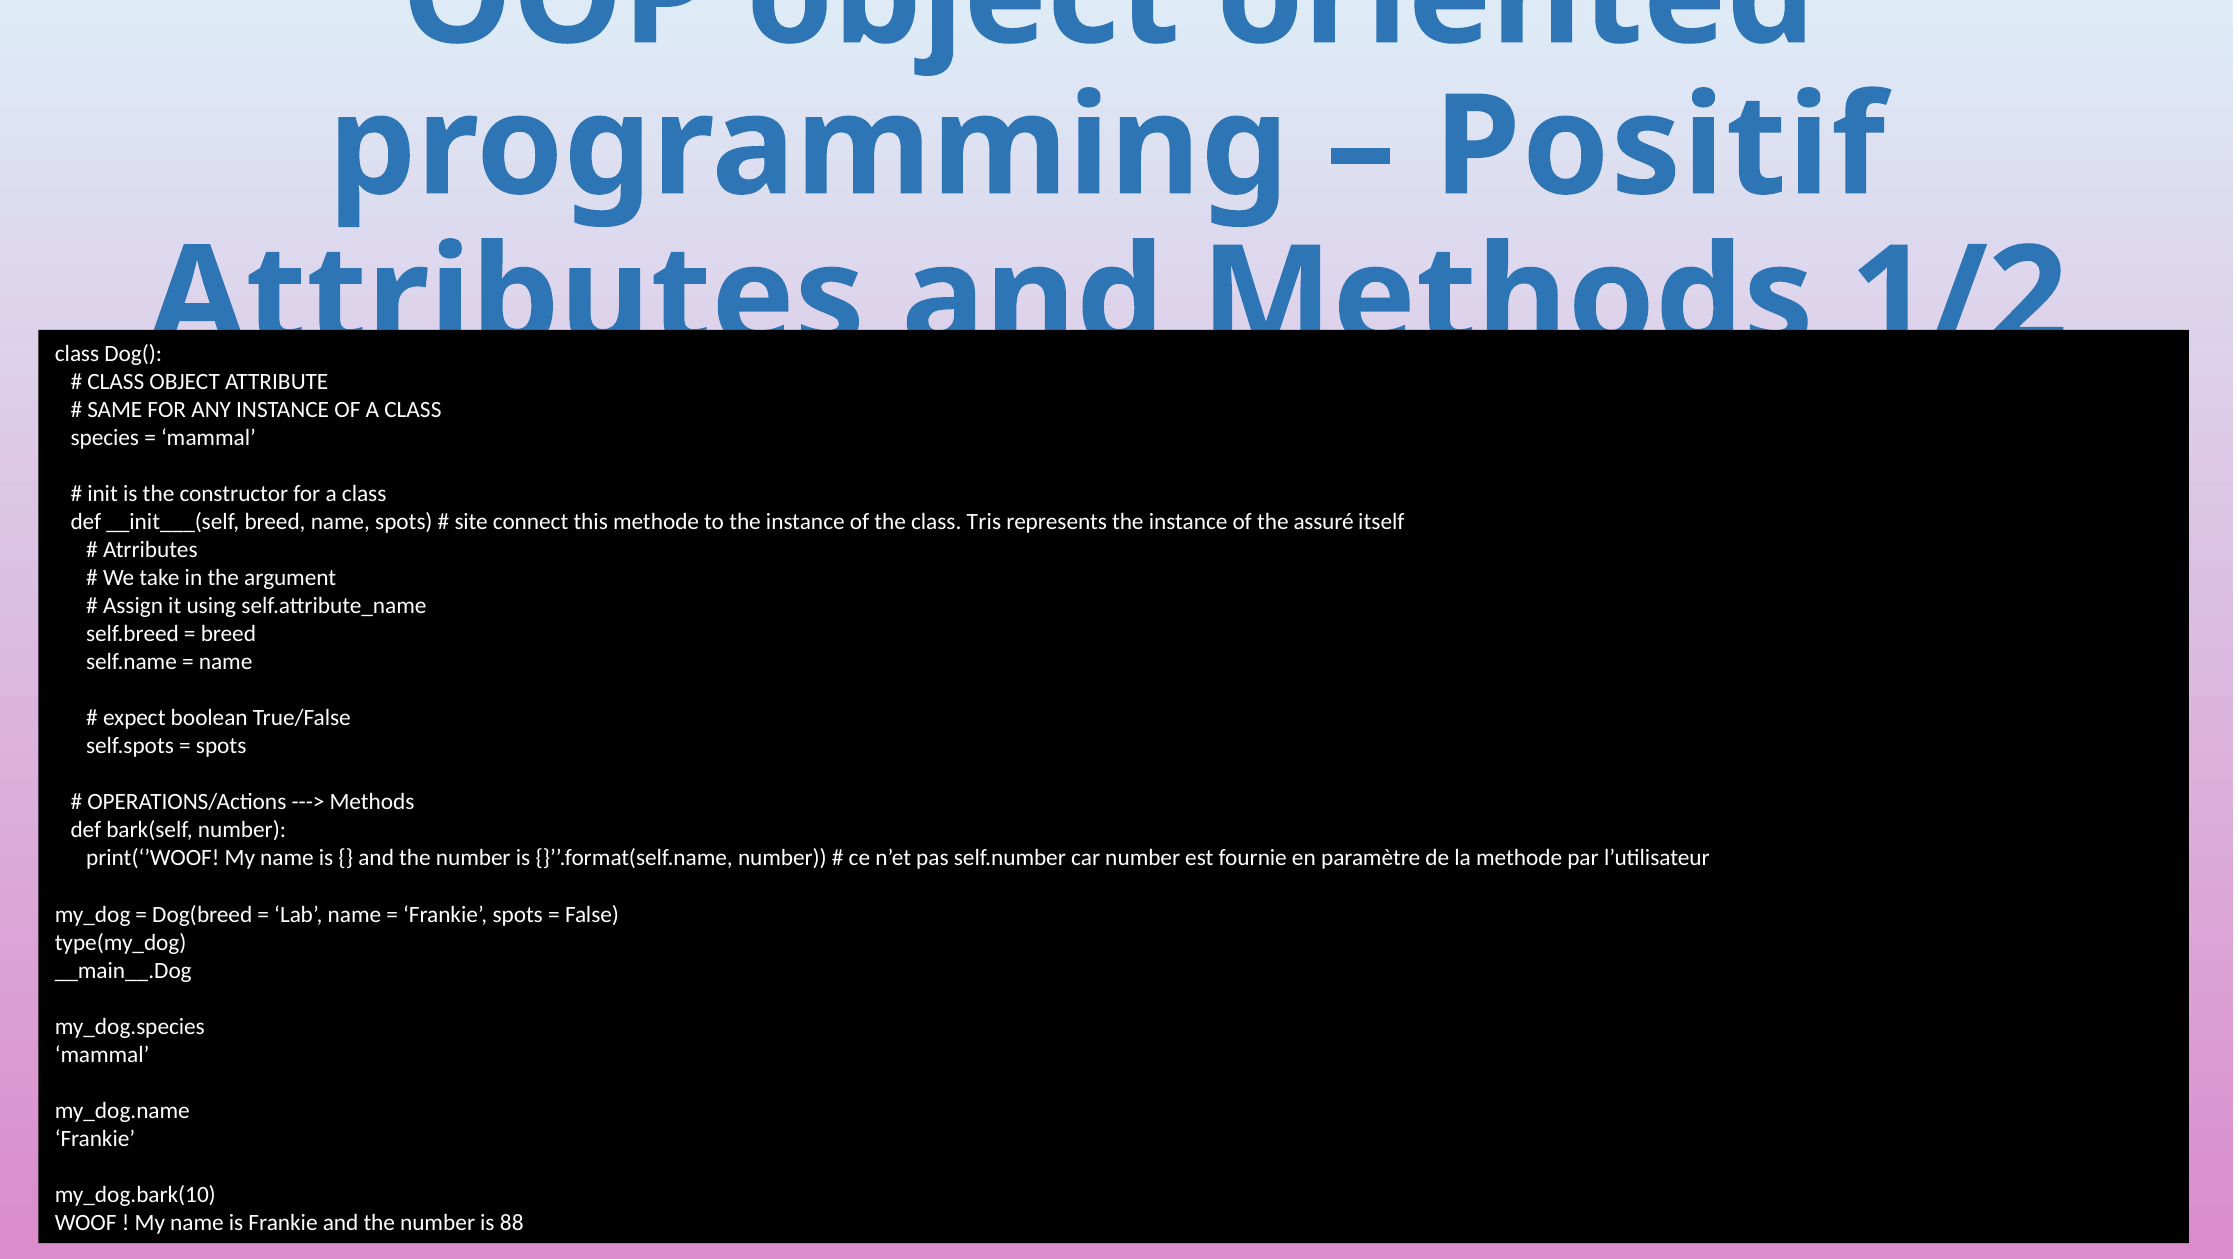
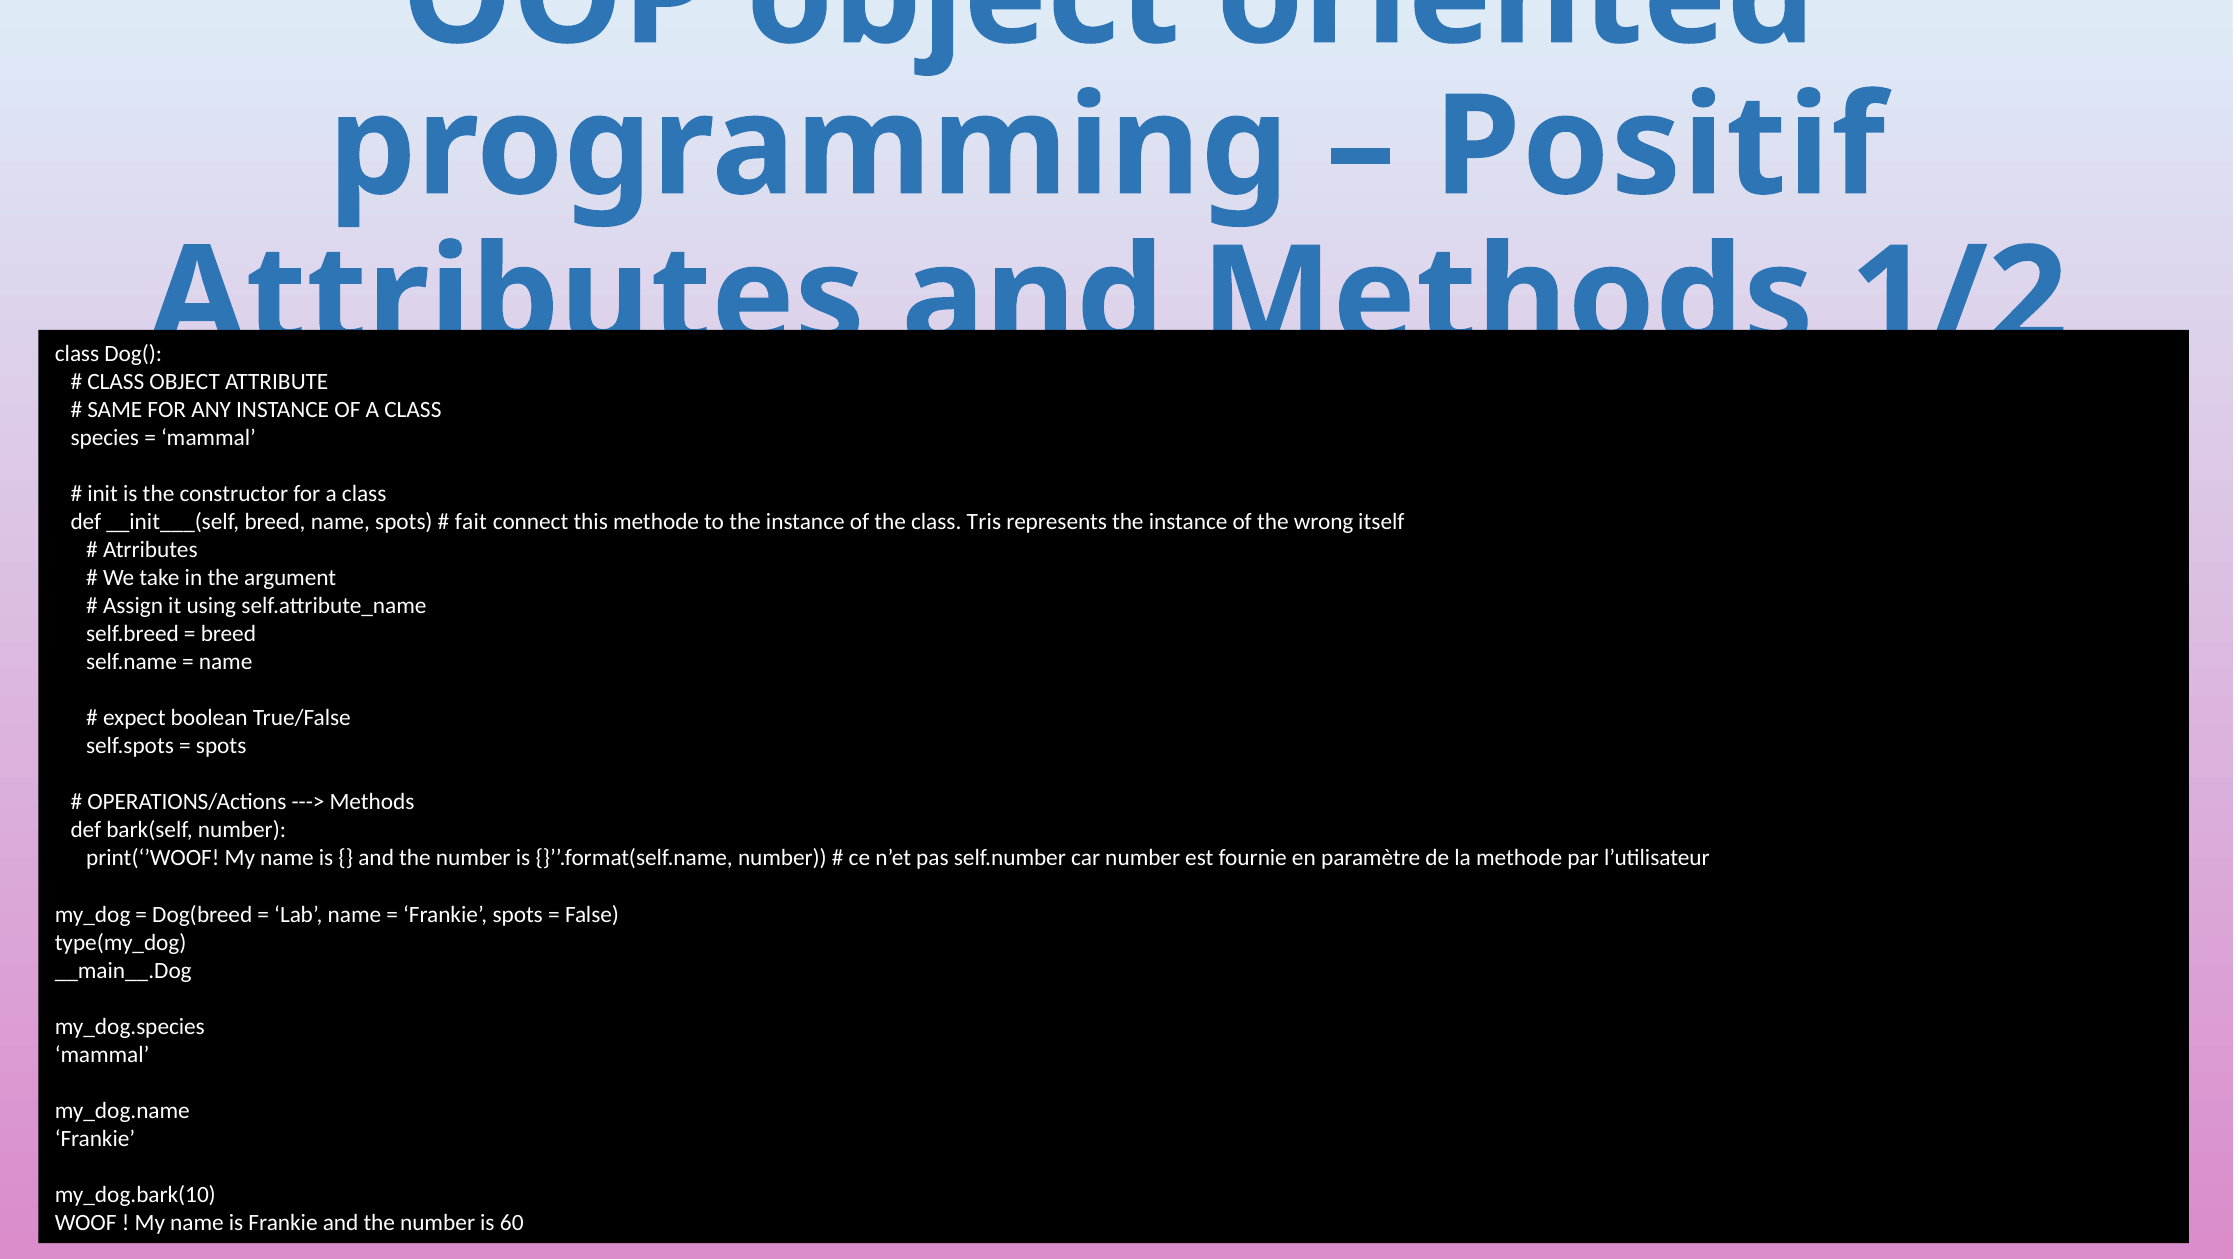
site: site -> fait (471, 522)
assuré: assuré -> wrong (1324, 522)
88: 88 -> 60 (512, 1222)
